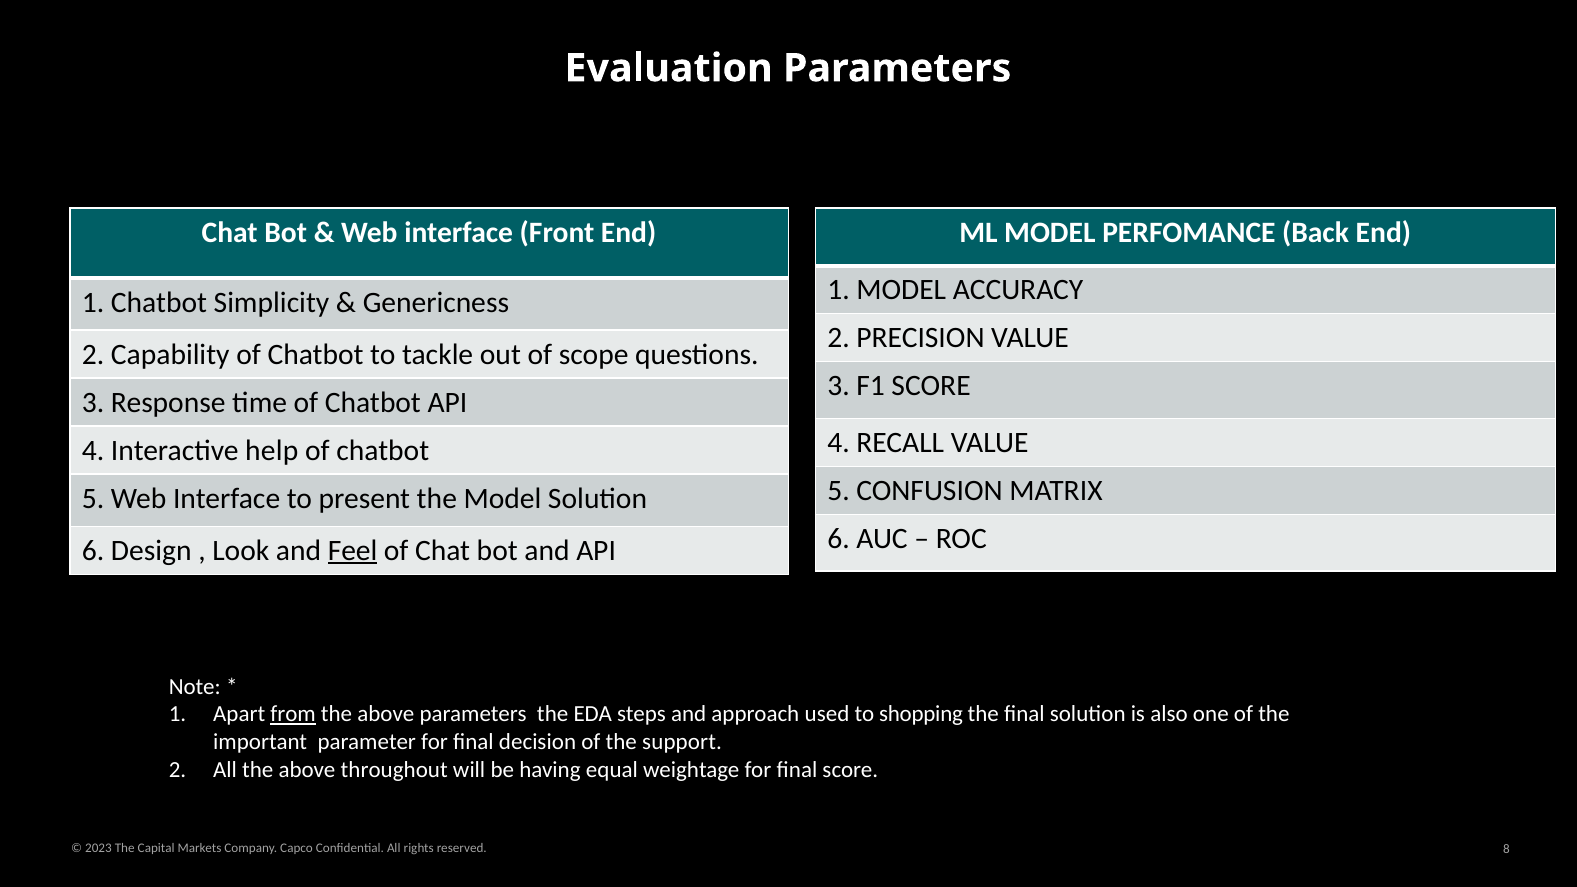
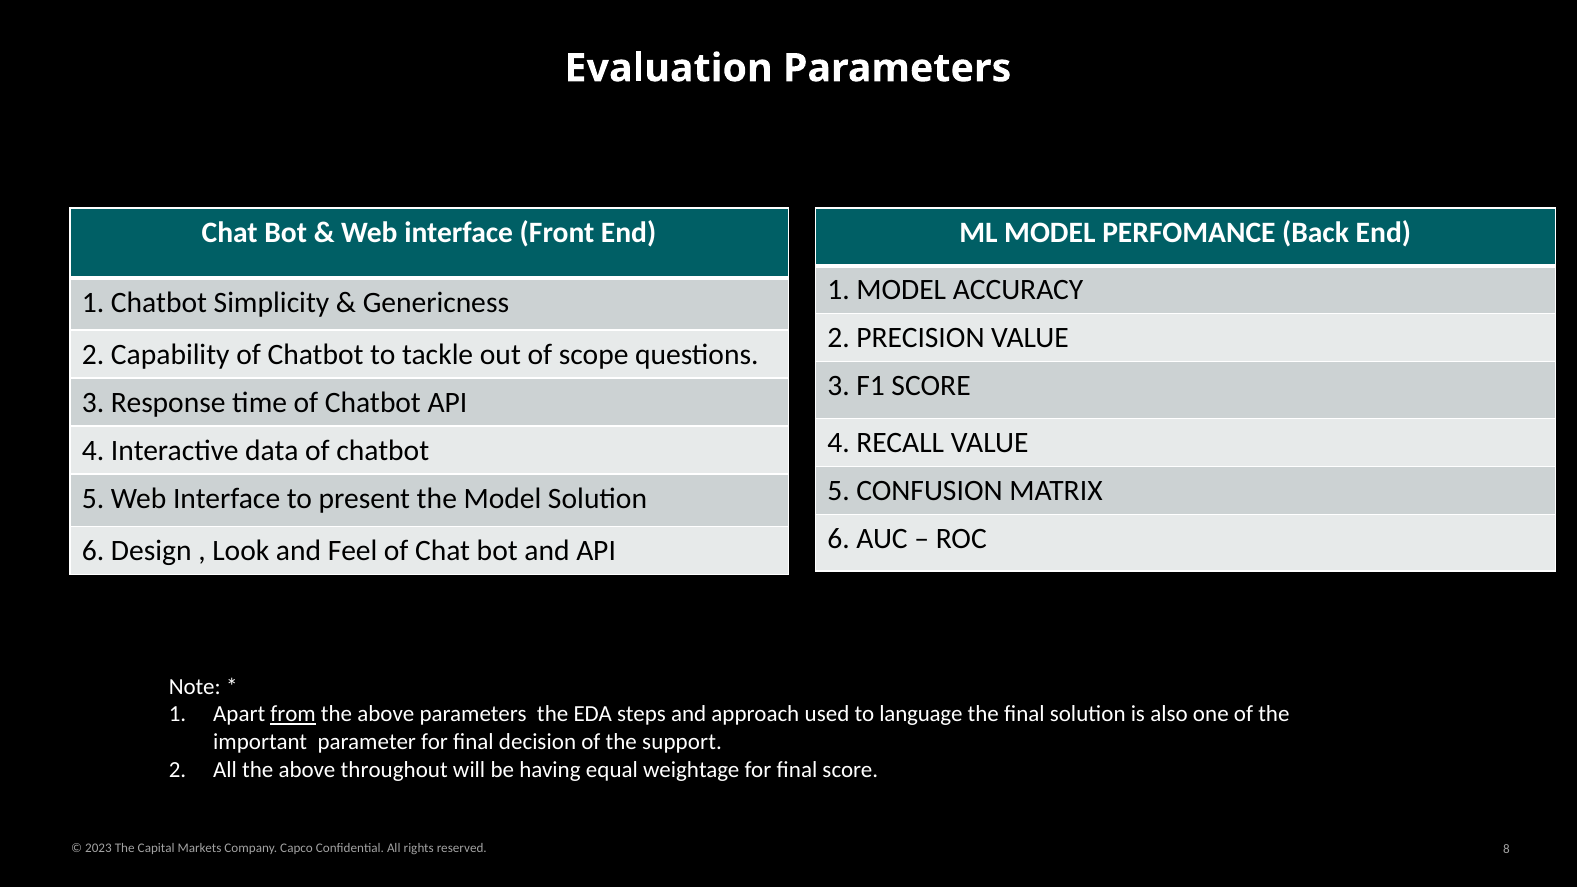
help: help -> data (272, 450)
Feel underline: present -> none (353, 551)
shopping: shopping -> language (921, 714)
